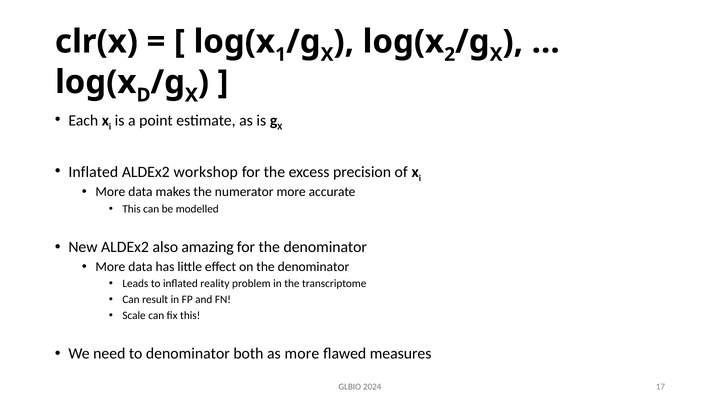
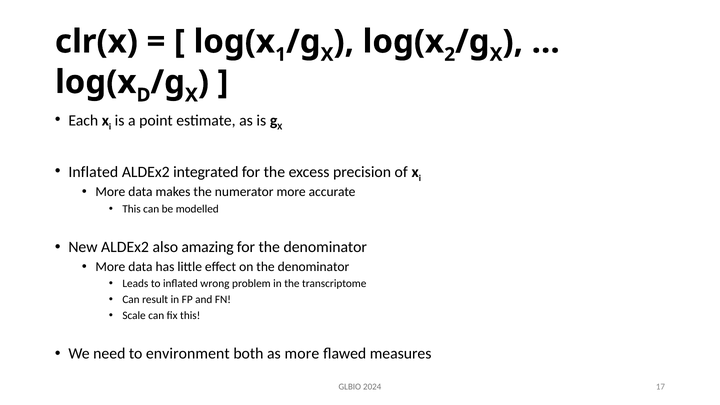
workshop: workshop -> integrated (206, 172)
reality: reality -> wrong (215, 284)
to denominator: denominator -> environment (188, 353)
